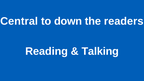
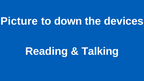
Central: Central -> Picture (19, 21)
readers: readers -> devices (124, 21)
